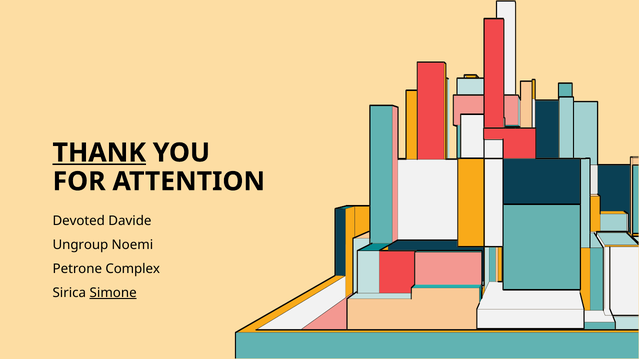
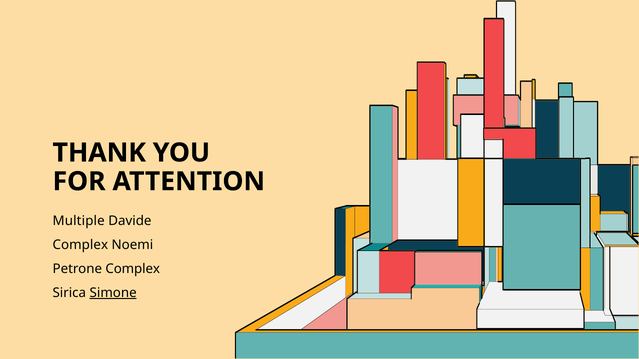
THANK underline: present -> none (99, 153)
Devoted: Devoted -> Multiple (79, 221)
Ungroup: Ungroup -> Complex (80, 245)
